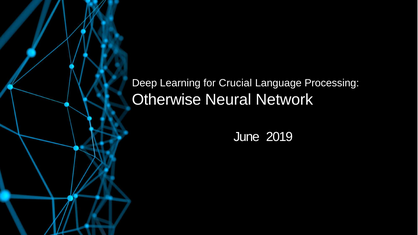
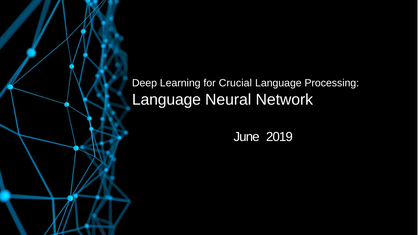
Otherwise: Otherwise -> Language (166, 100)
